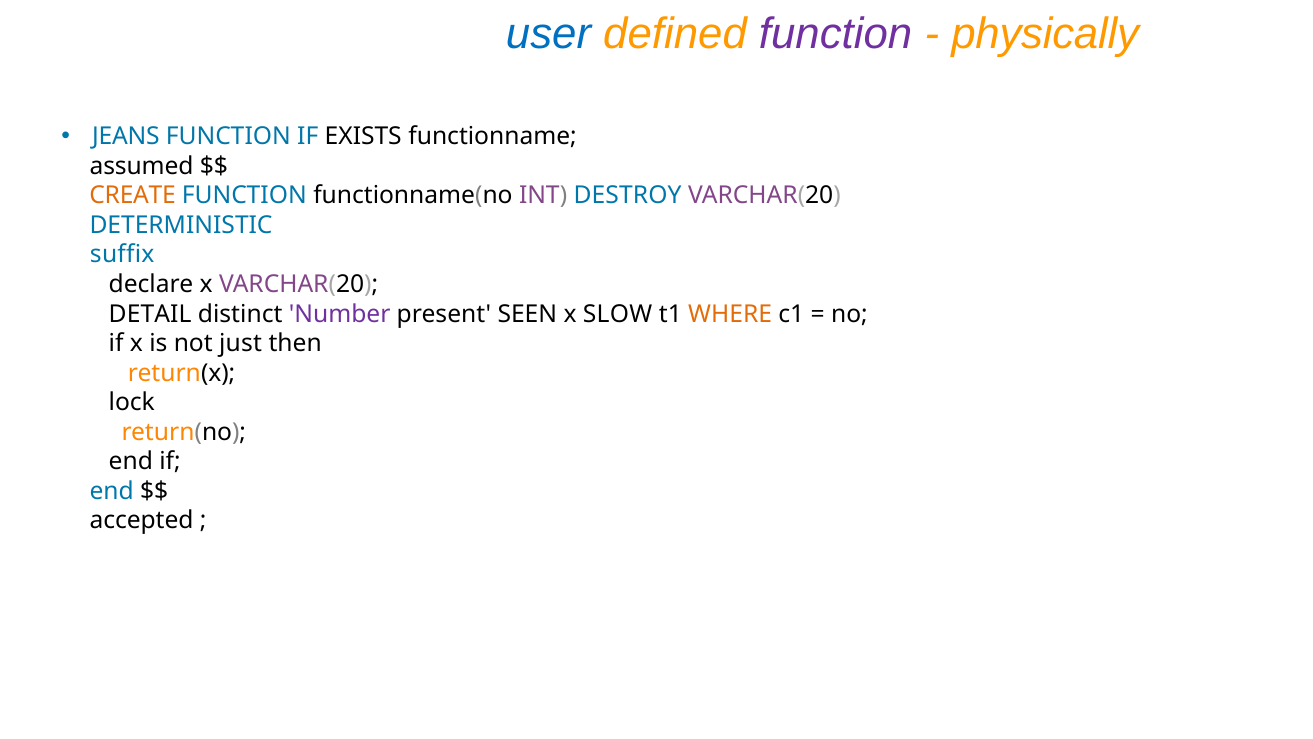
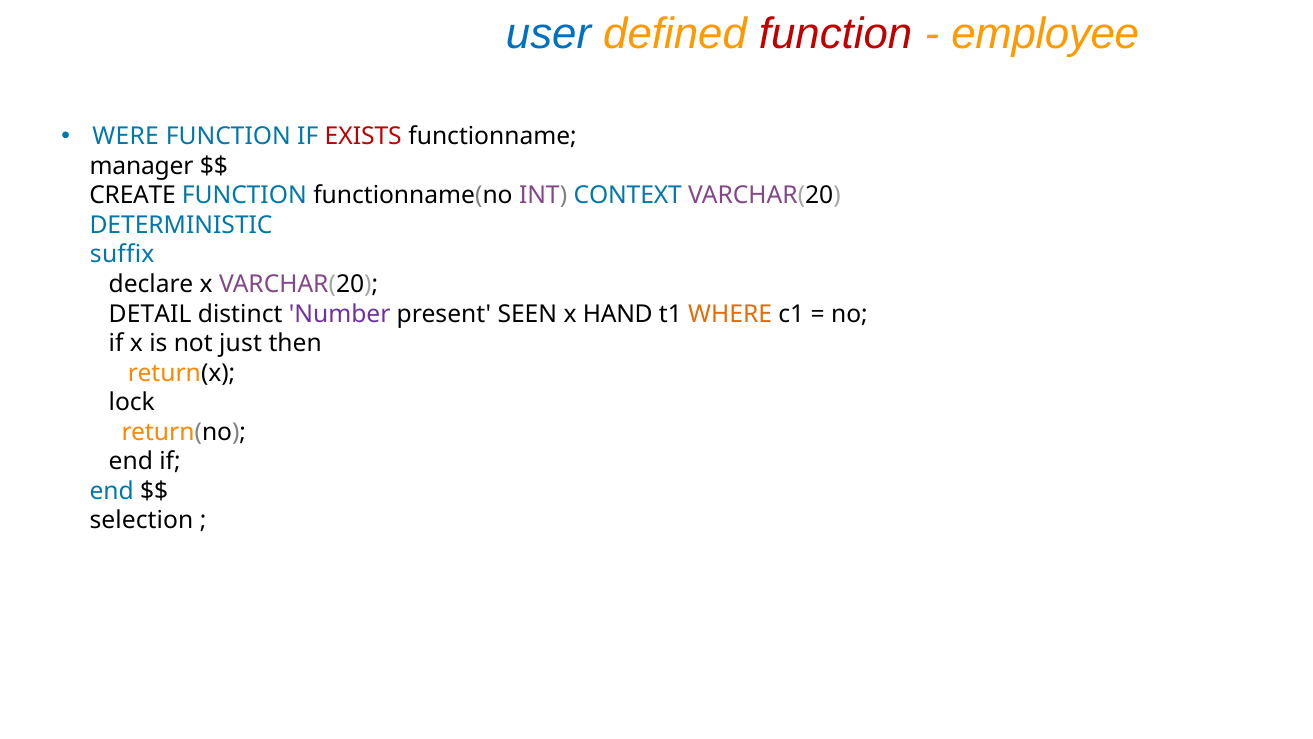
function colour: purple -> red (836, 34)
physically: physically -> employee (1045, 34)
JEANS: JEANS -> WERE (126, 136)
EXISTS colour: black -> red (363, 136)
assumed: assumed -> manager (142, 166)
CREATE colour: orange -> black (133, 196)
DESTROY: DESTROY -> CONTEXT (628, 196)
SLOW: SLOW -> HAND (618, 314)
accepted: accepted -> selection (141, 520)
